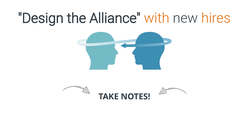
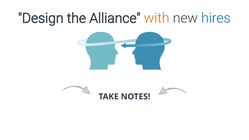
hires colour: orange -> blue (216, 18)
